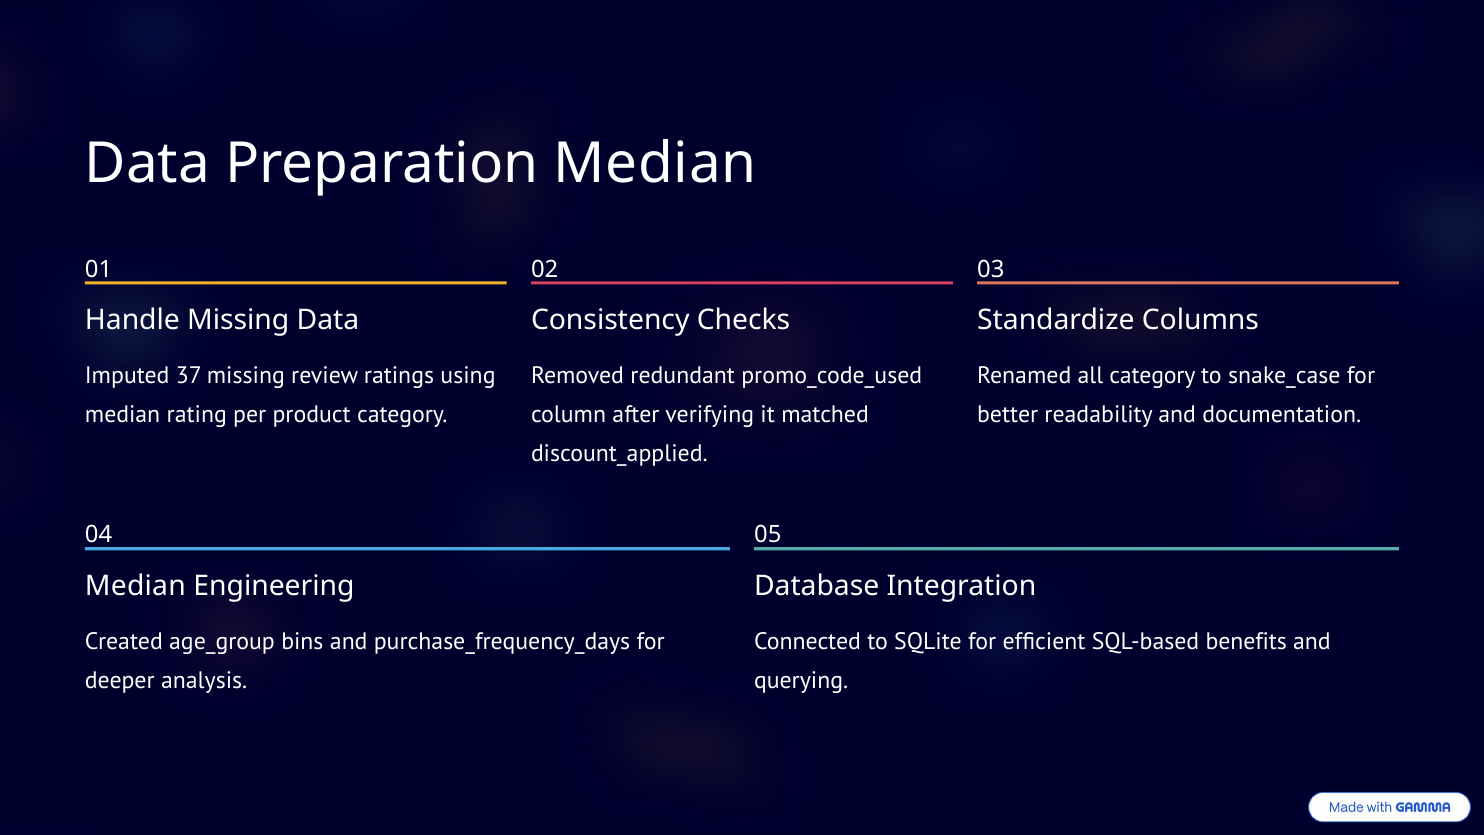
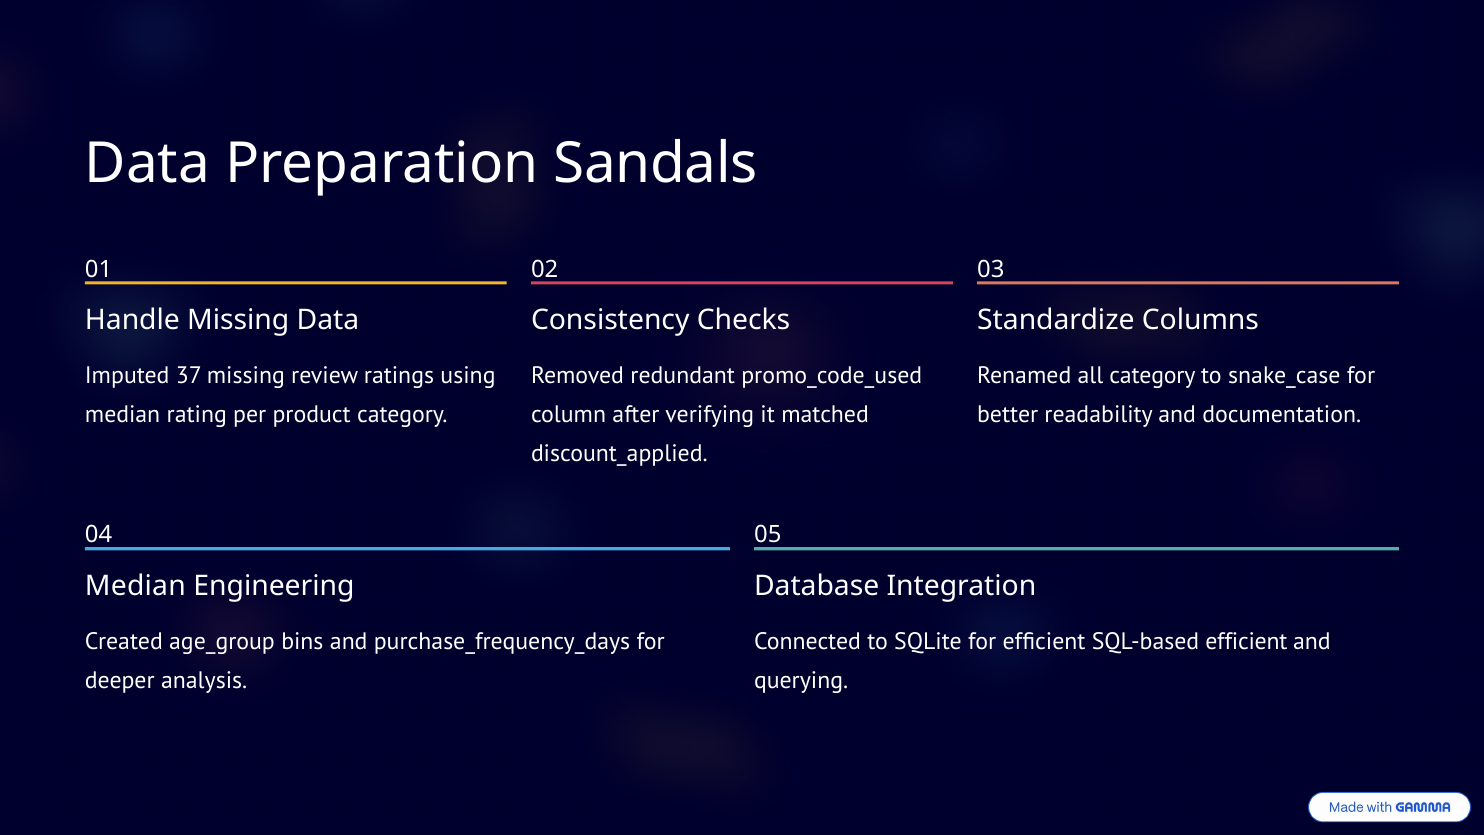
Preparation Median: Median -> Sandals (656, 164)
SQL-based benefits: benefits -> efficient (1246, 642)
